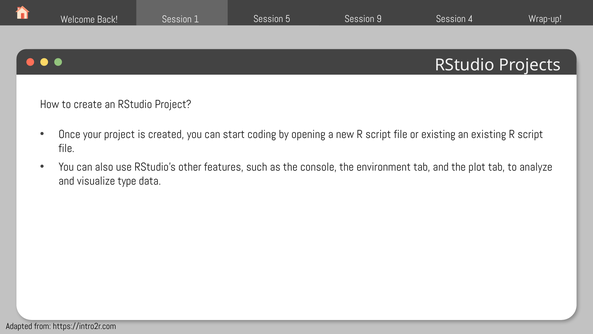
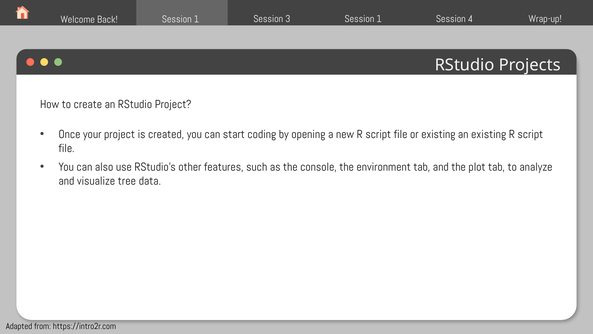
5: 5 -> 3 (288, 19)
9: 9 -> 1 (379, 19)
type: type -> tree (127, 181)
